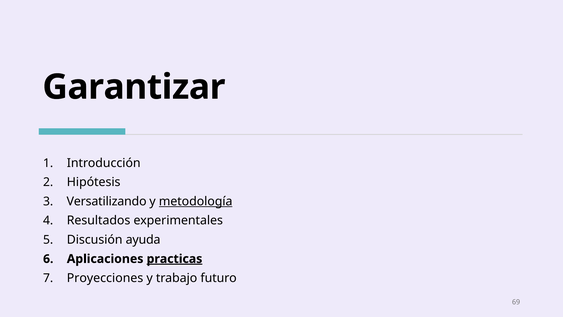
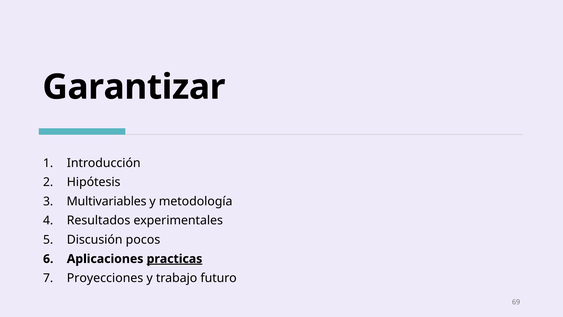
Versatilizando: Versatilizando -> Multivariables (107, 201)
metodología underline: present -> none (196, 201)
ayuda: ayuda -> pocos (143, 239)
